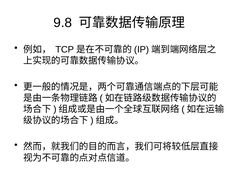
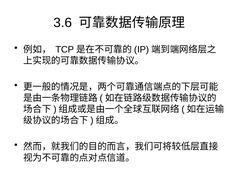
9.8: 9.8 -> 3.6 (63, 23)
